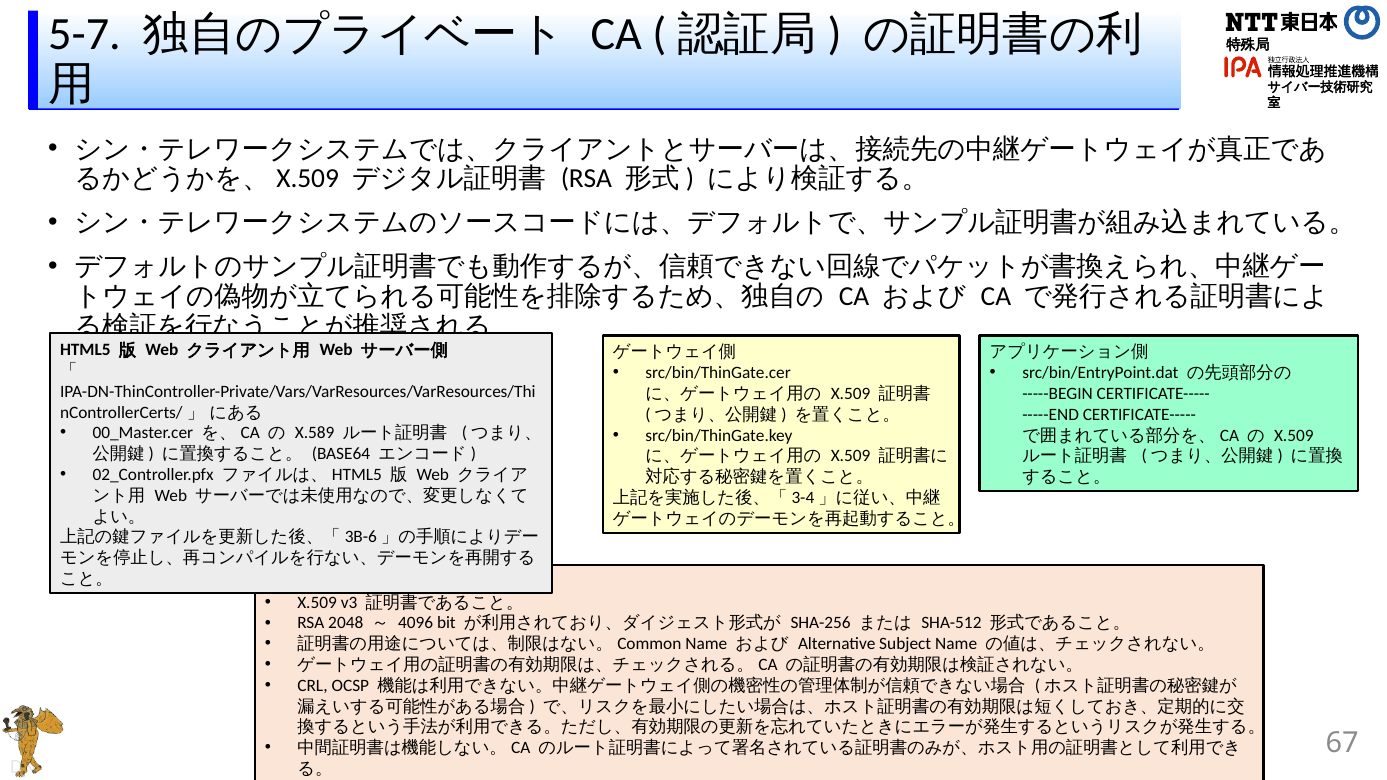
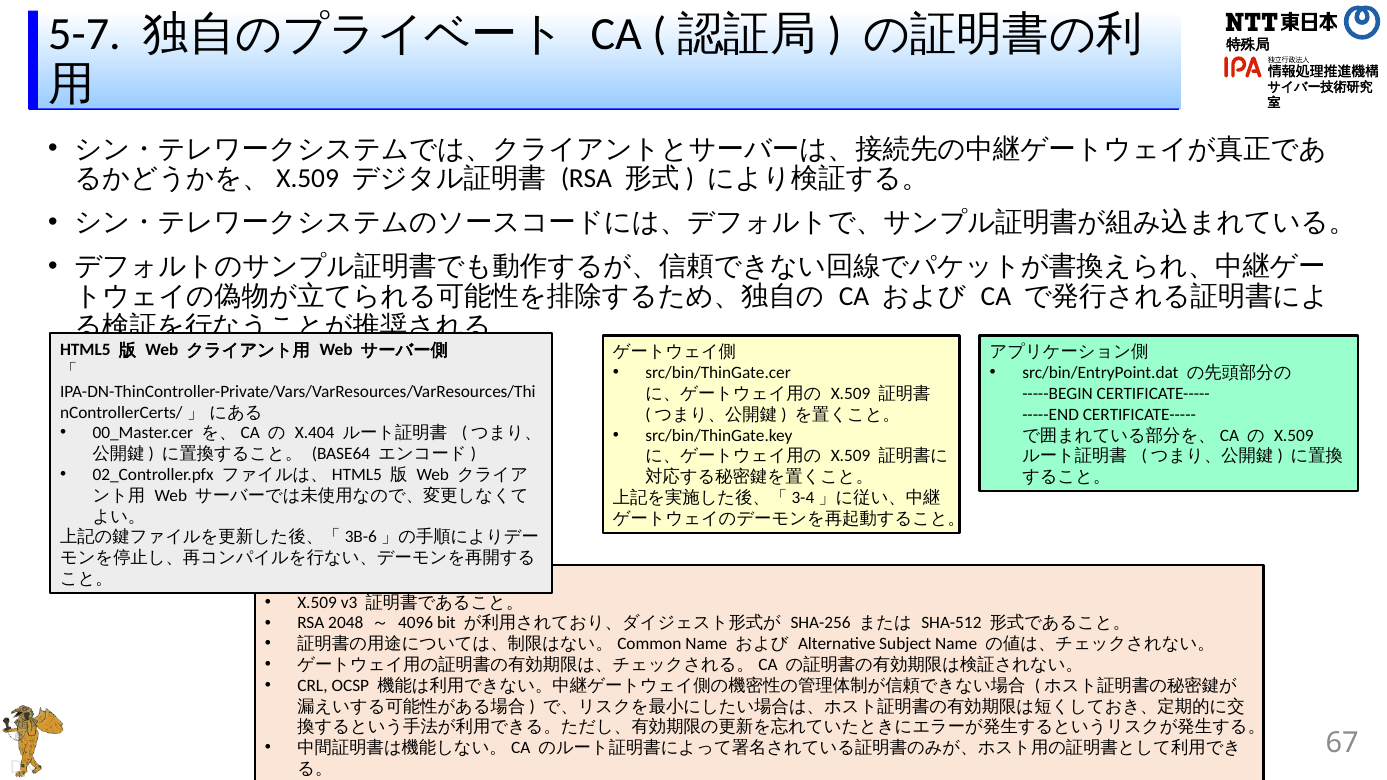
X.589: X.589 -> X.404 (315, 433)
